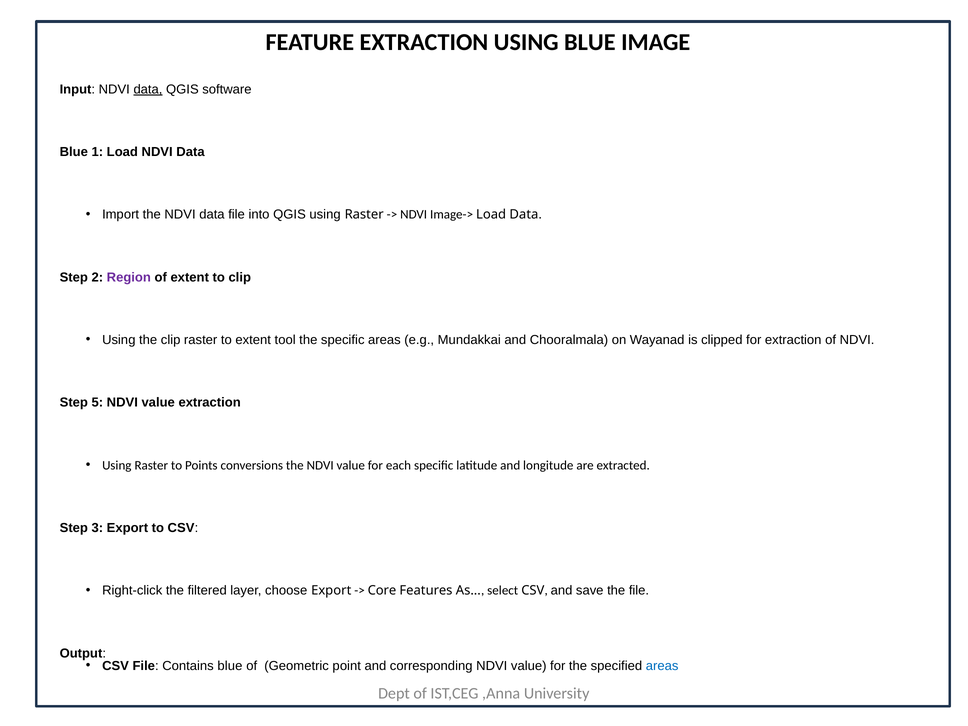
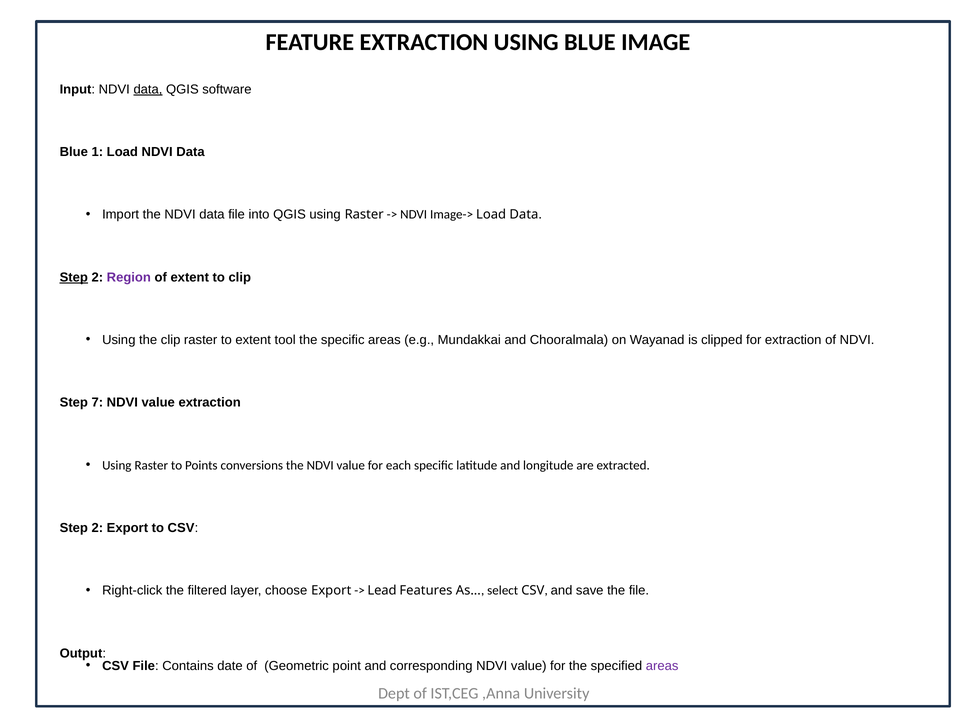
Step underline: none -> present (74, 277)
5: 5 -> 7 (97, 403)
3: 3 -> 2 (97, 528)
Core: Core -> Lead (382, 591)
Contains blue: blue -> date (230, 666)
areas colour: blue -> purple (662, 666)
